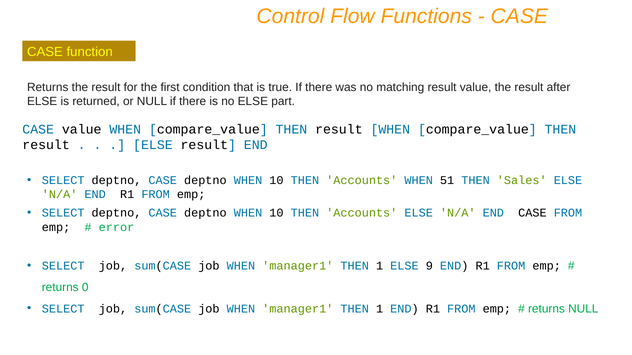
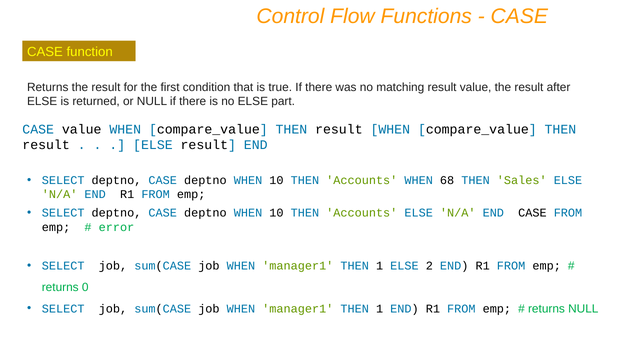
51: 51 -> 68 (447, 181)
9: 9 -> 2 (429, 266)
